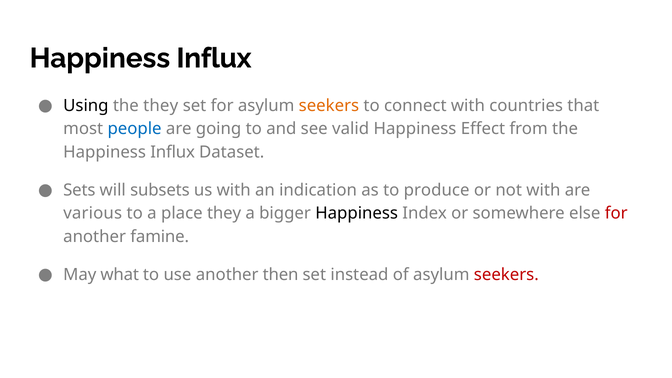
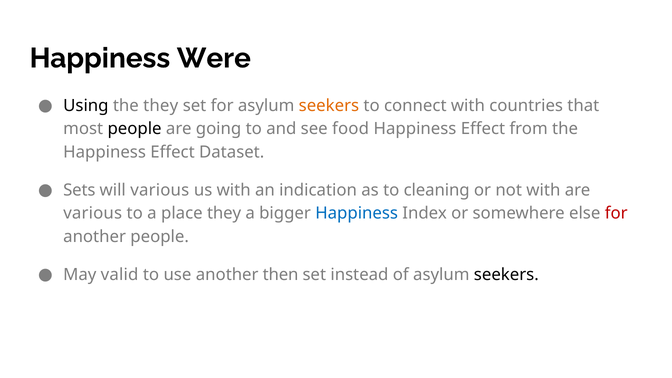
Influx: Influx -> Were (214, 58)
people colour: blue -> black (135, 129)
valid: valid -> food (351, 129)
Influx: Influx -> Effect (173, 152)
will subsets: subsets -> various (160, 190)
produce: produce -> cleaning (437, 190)
Happiness colour: black -> blue (357, 213)
another famine: famine -> people (160, 236)
what: what -> valid (120, 275)
seekers colour: red -> black (506, 275)
